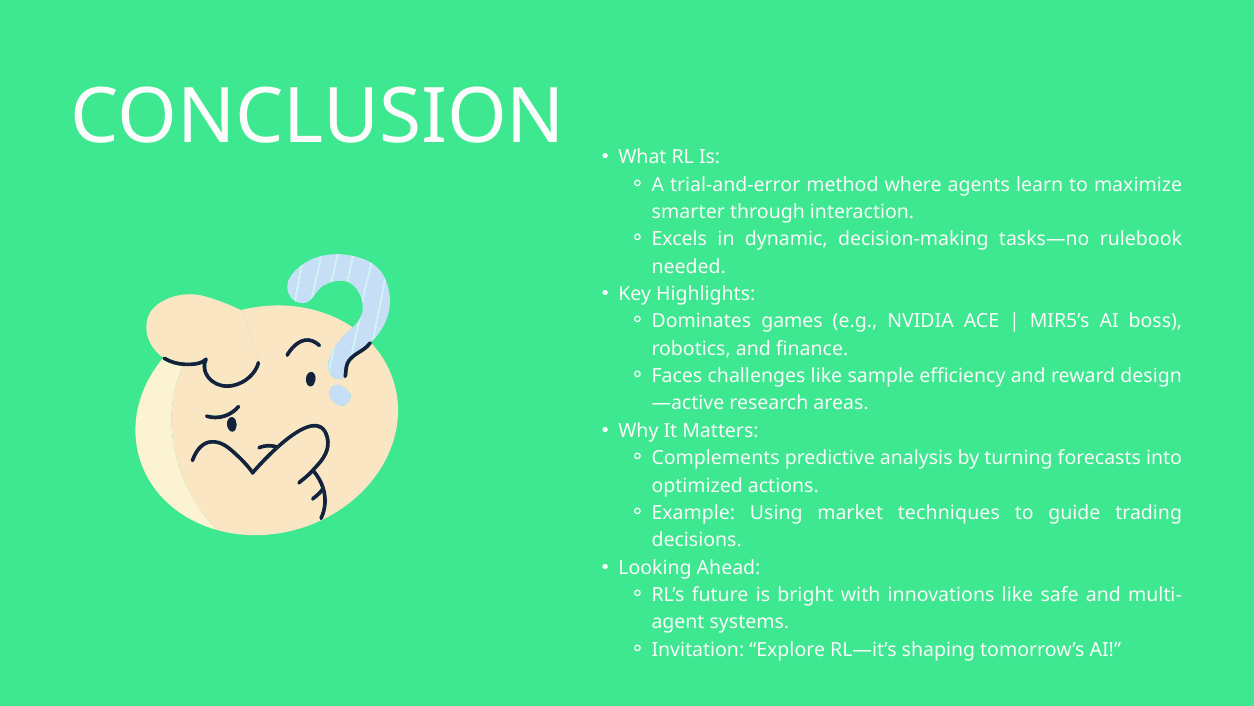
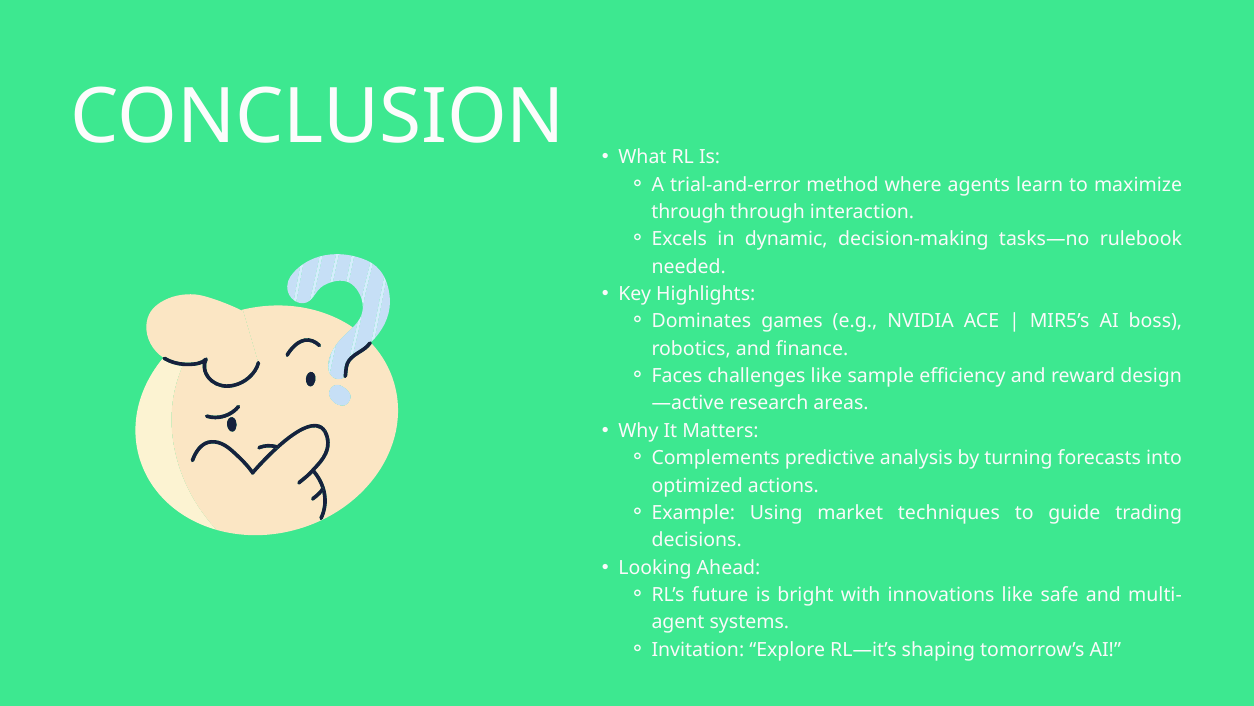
smarter: smarter -> through (688, 212)
